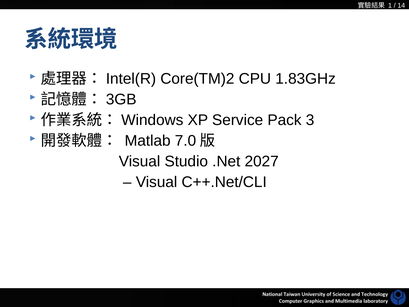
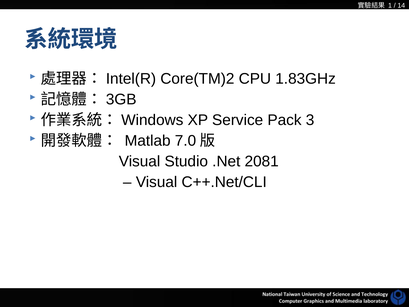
2027: 2027 -> 2081 (262, 161)
